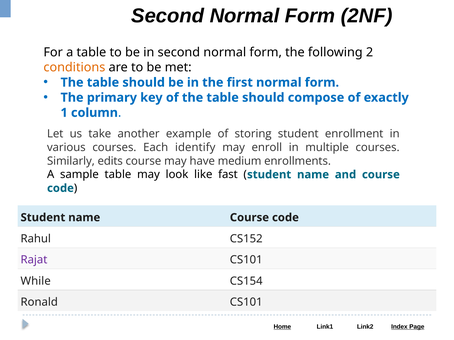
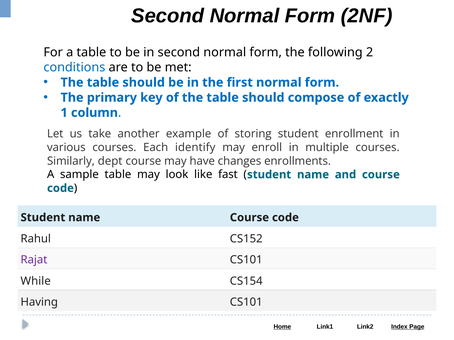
conditions colour: orange -> blue (74, 67)
edits: edits -> dept (110, 161)
medium: medium -> changes (240, 161)
Ronald: Ronald -> Having (39, 303)
